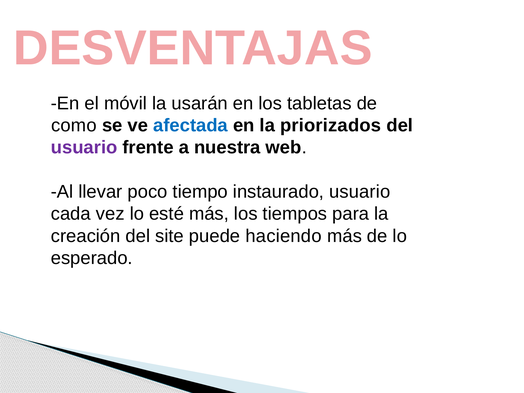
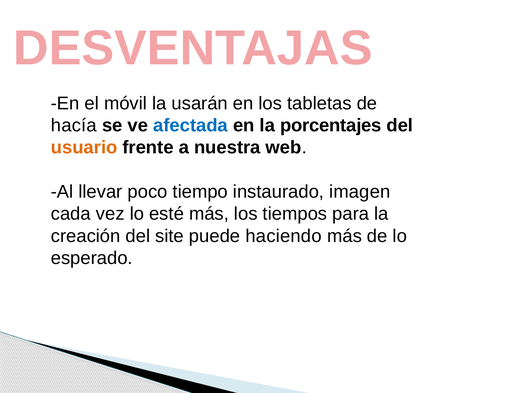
como: como -> hacía (74, 125)
priorizados: priorizados -> porcentajes (331, 125)
usuario colour: purple -> orange (84, 147)
instaurado usuario: usuario -> imagen (360, 192)
